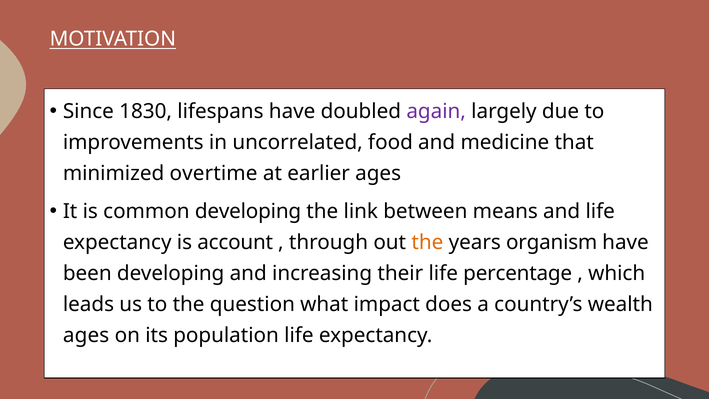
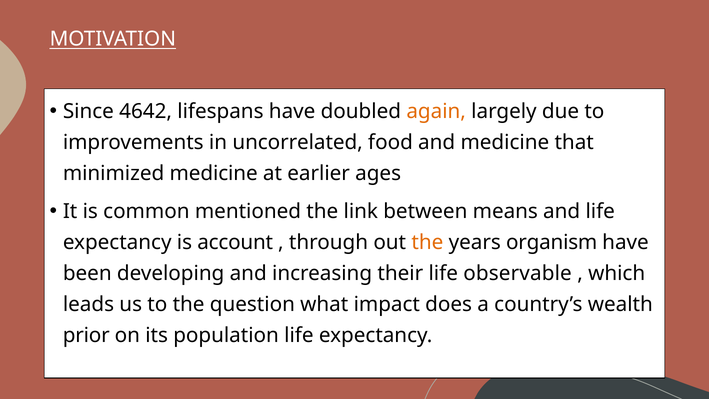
1830: 1830 -> 4642 (146, 111)
again colour: purple -> orange (436, 111)
minimized overtime: overtime -> medicine (214, 173)
common developing: developing -> mentioned (248, 211)
percentage: percentage -> observable (518, 273)
ages: ages -> prior (86, 335)
